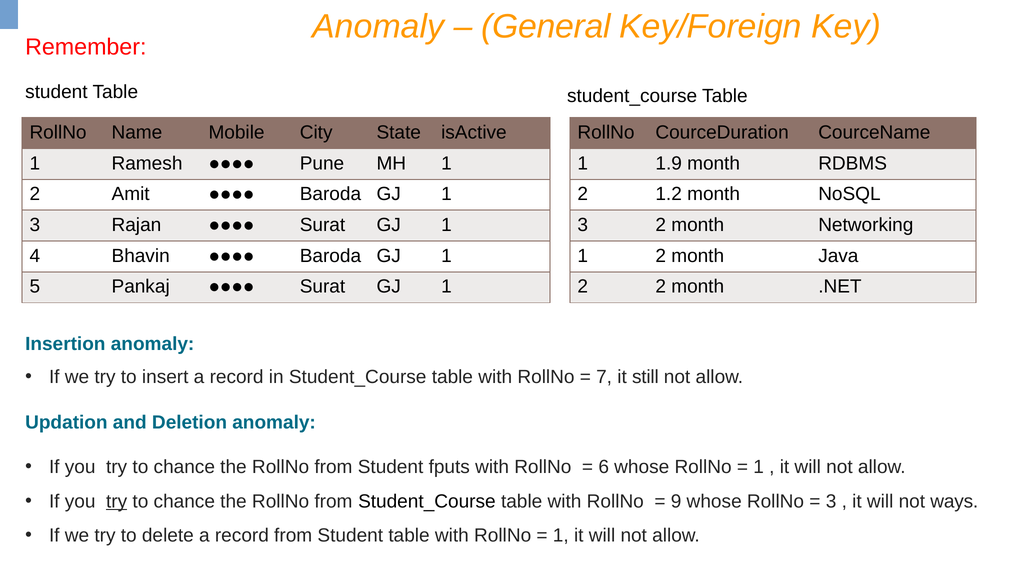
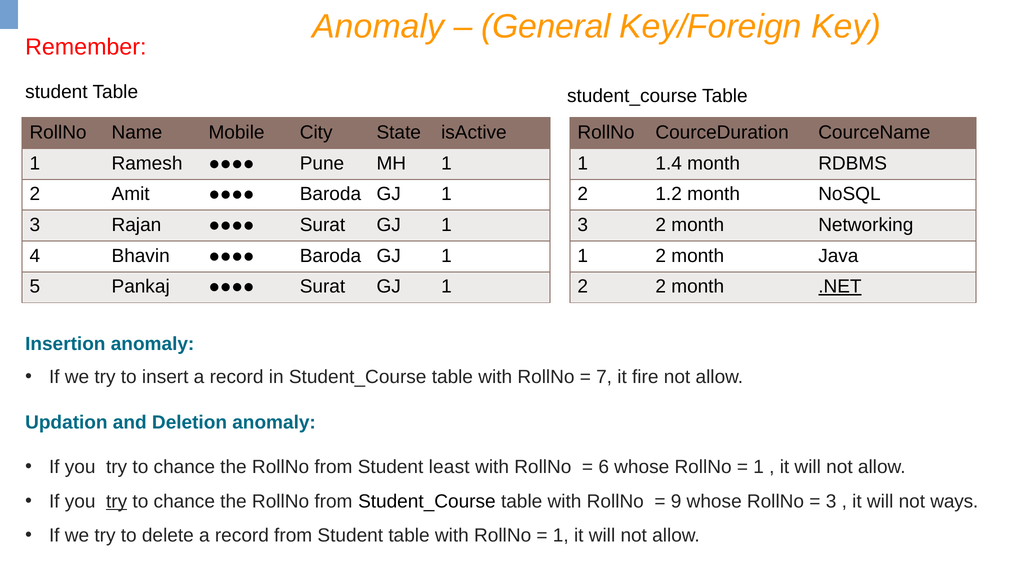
1.9: 1.9 -> 1.4 (669, 163)
.NET underline: none -> present (840, 287)
still: still -> fire (645, 377)
fputs: fputs -> least (449, 467)
